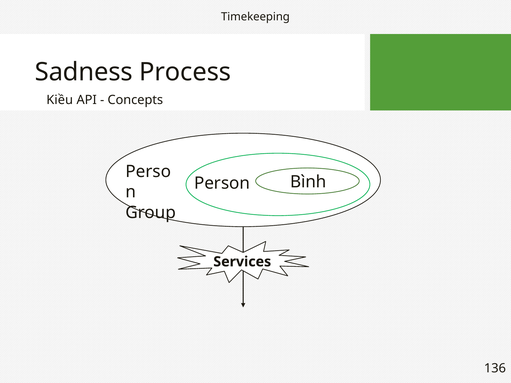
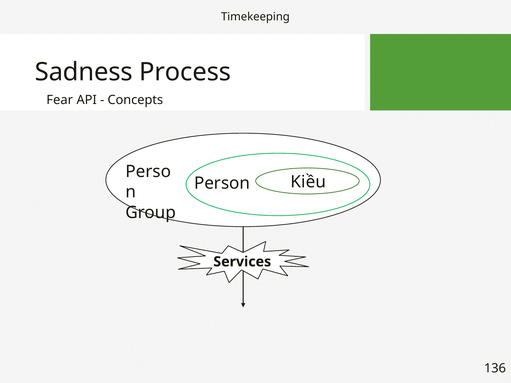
Kiều: Kiều -> Fear (60, 100)
Bình: Bình -> Kiều (308, 182)
